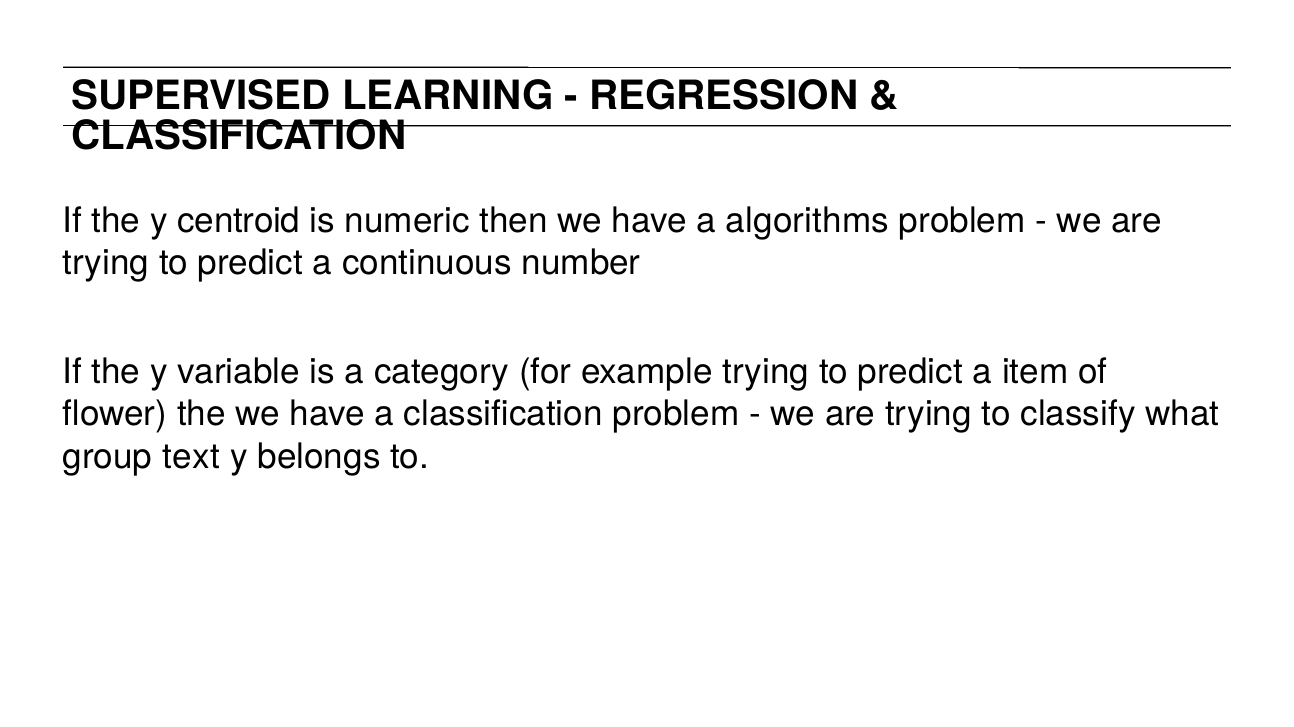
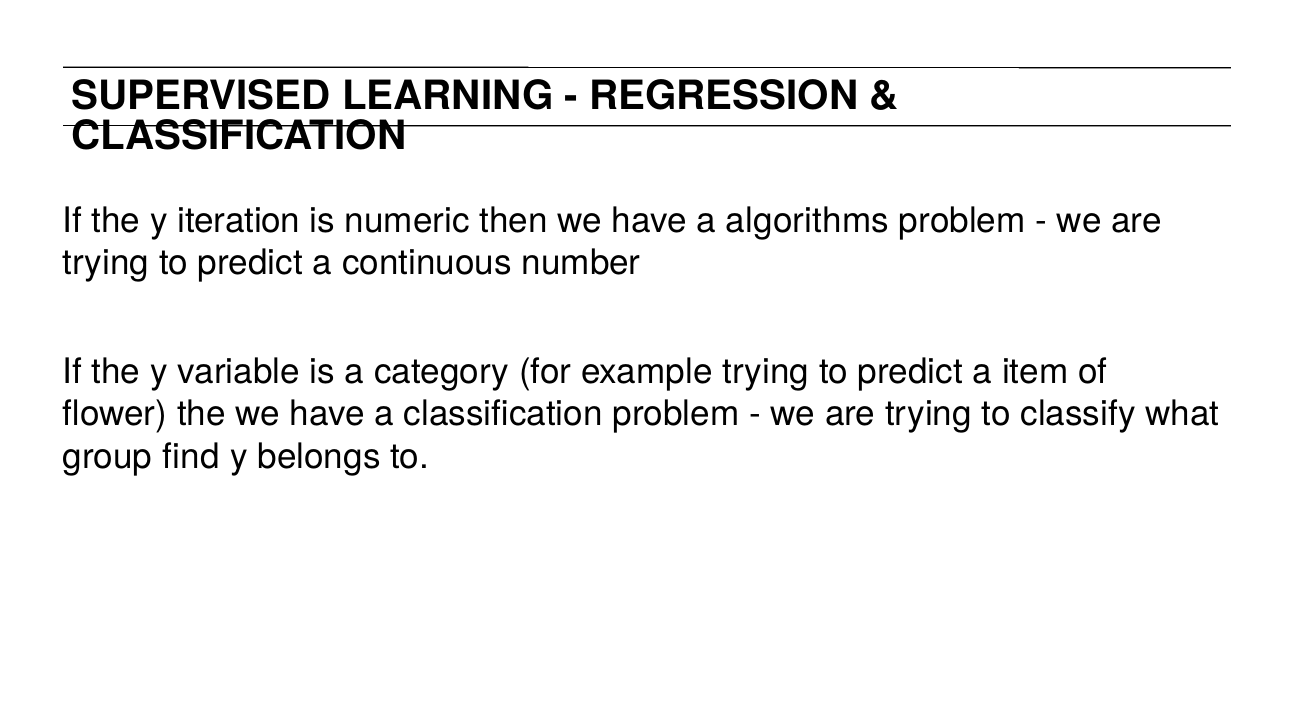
centroid: centroid -> iteration (239, 221)
text: text -> find (191, 456)
